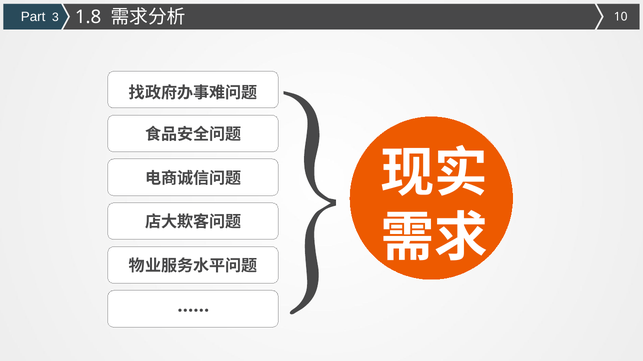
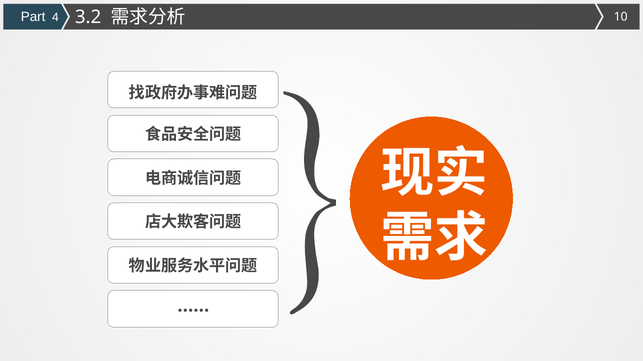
3: 3 -> 4 (55, 17)
1.8: 1.8 -> 3.2 (88, 17)
